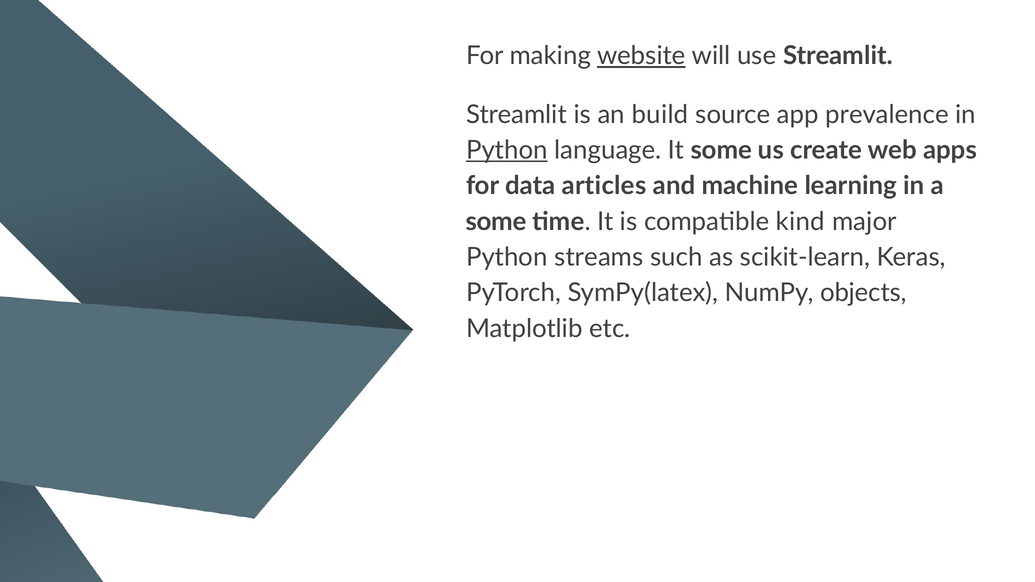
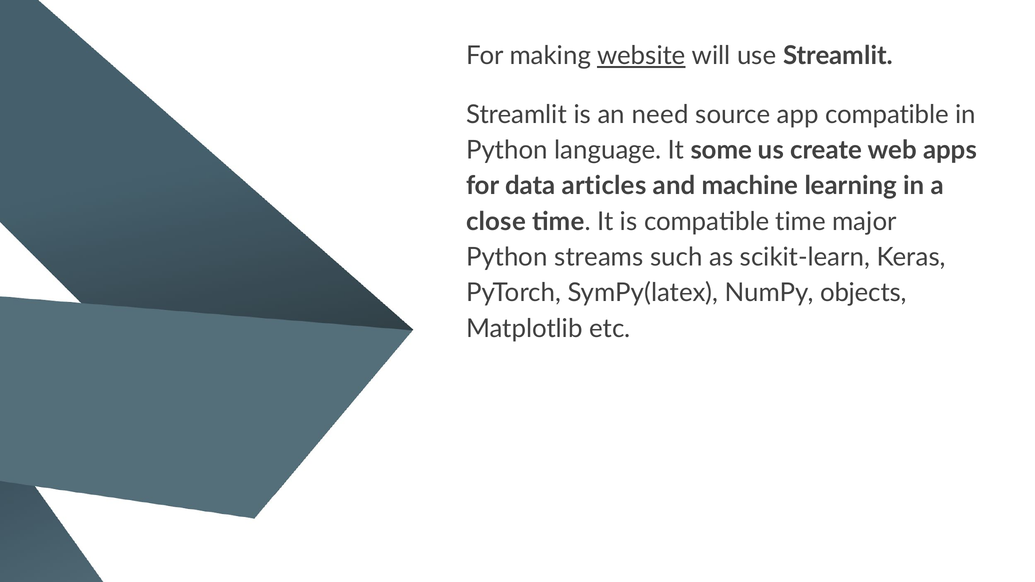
build: build -> need (660, 115)
app prevalence: prevalence -> compatible (887, 115)
Python underline: present -> none (507, 150)
some: some -> close (496, 222)
compatible kind: kind -> time (801, 222)
